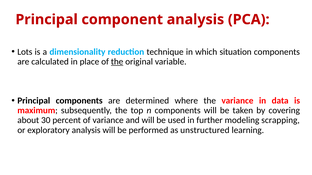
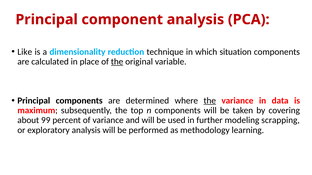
Lots: Lots -> Like (25, 52)
the underline: none -> present (210, 101)
30: 30 -> 99 (46, 121)
unstructured: unstructured -> methodology (205, 130)
